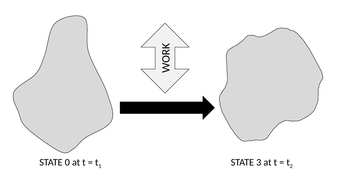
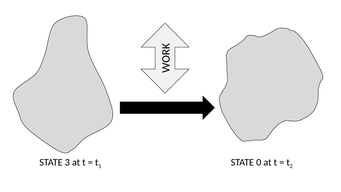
0: 0 -> 3 (67, 162)
3: 3 -> 0 (259, 162)
